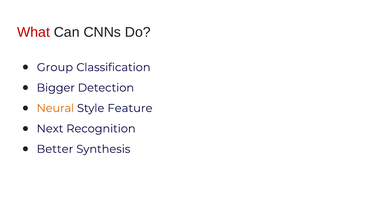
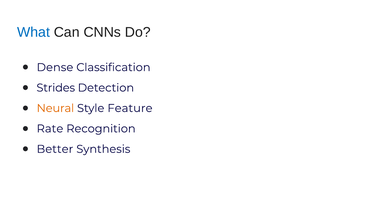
What colour: red -> blue (34, 32)
Group: Group -> Dense (55, 67)
Bigger: Bigger -> Strides (56, 88)
Next: Next -> Rate (50, 129)
